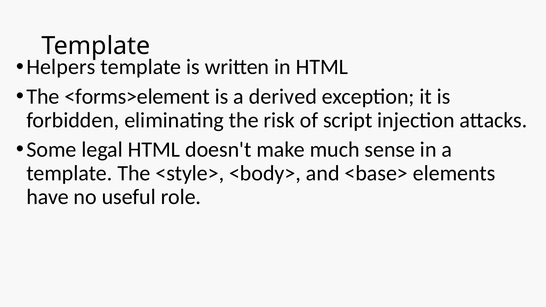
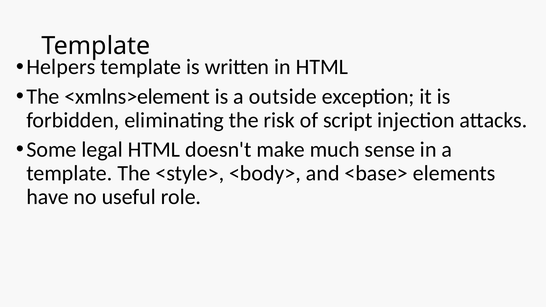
<forms>element: <forms>element -> <xmlns>element (137, 96)
derived: derived -> outside (283, 96)
